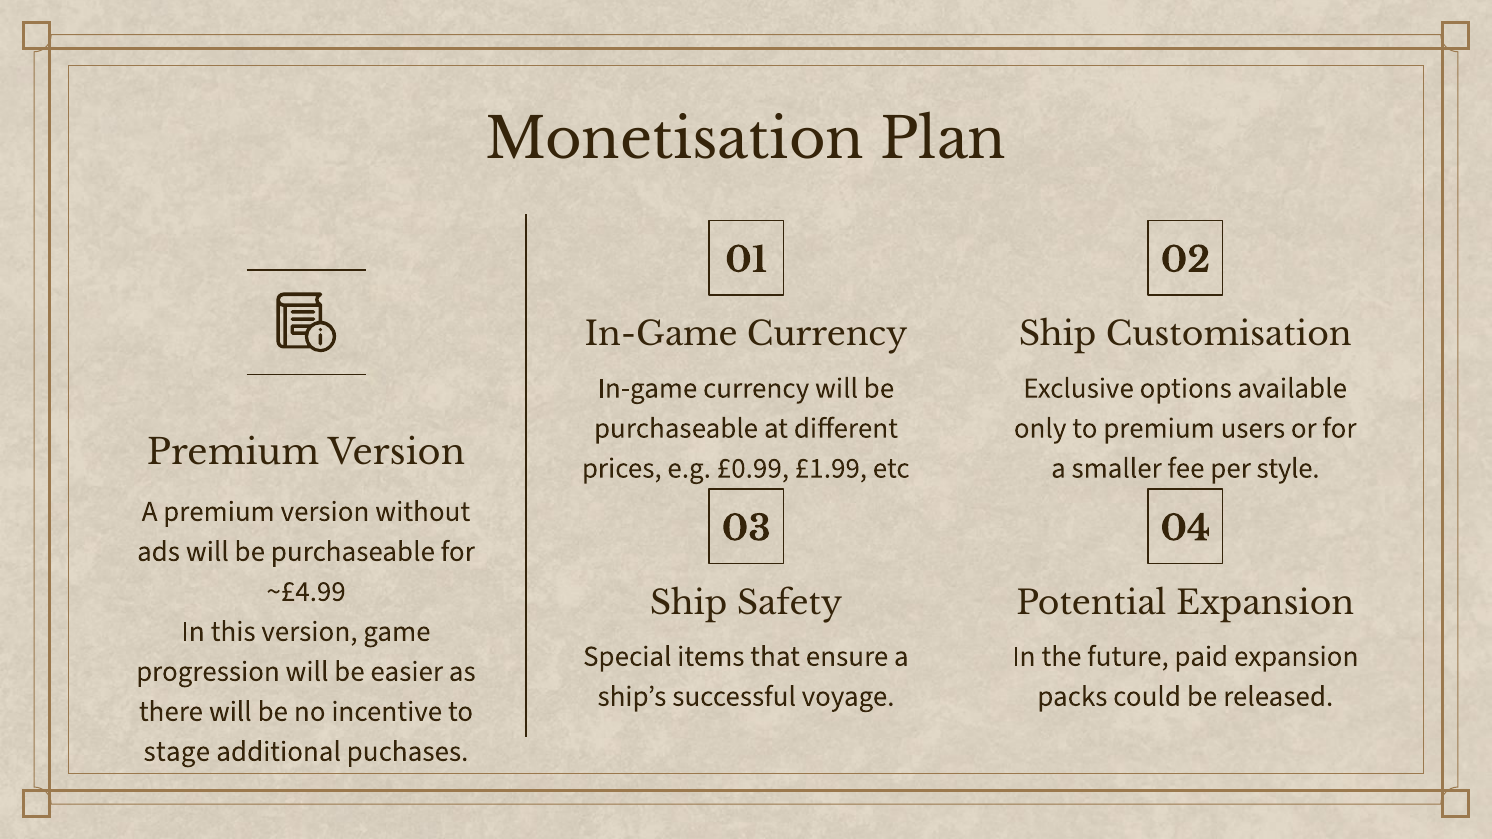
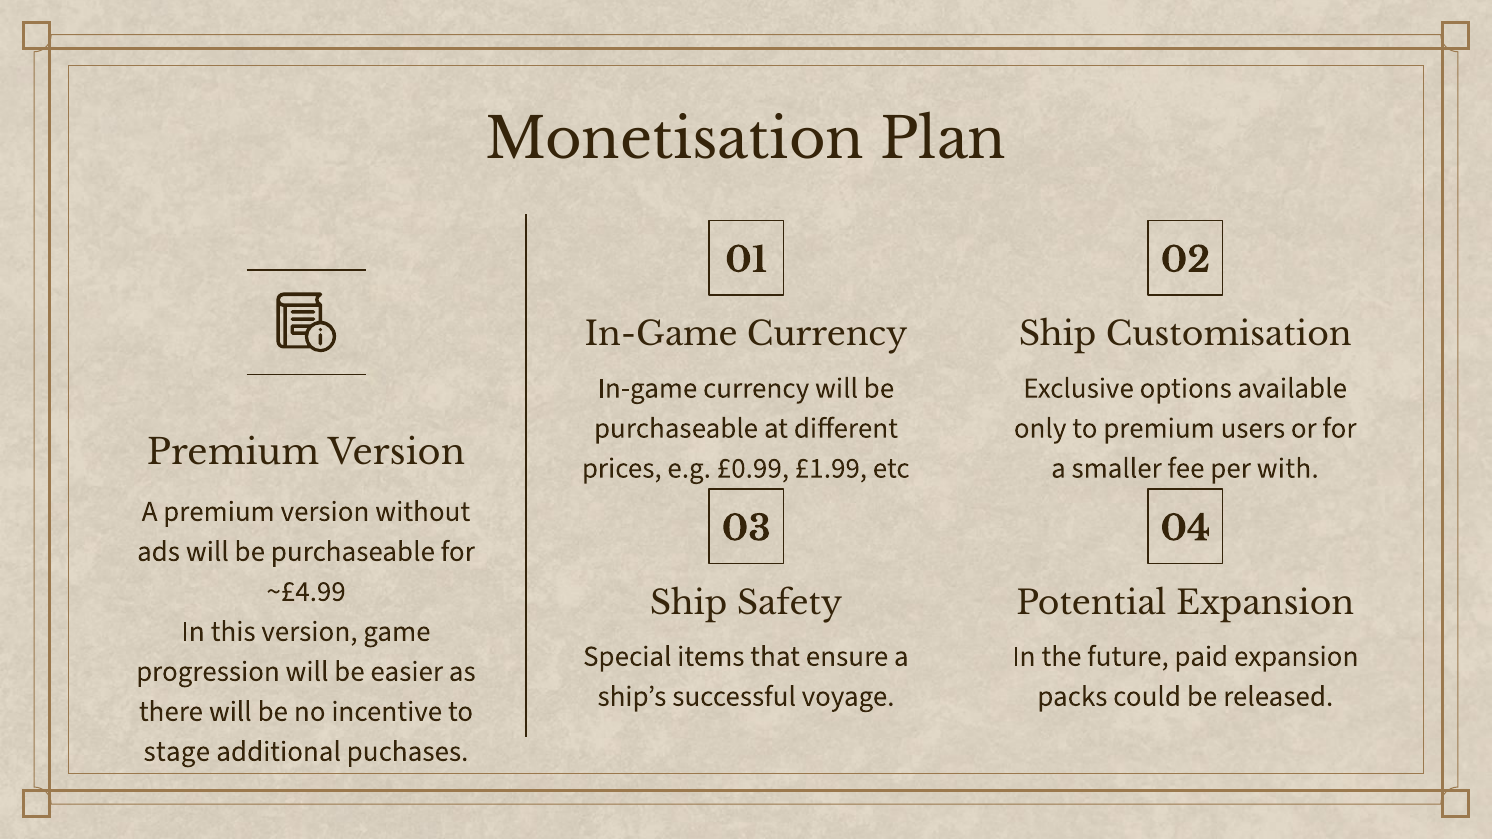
style: style -> with (1288, 468)
